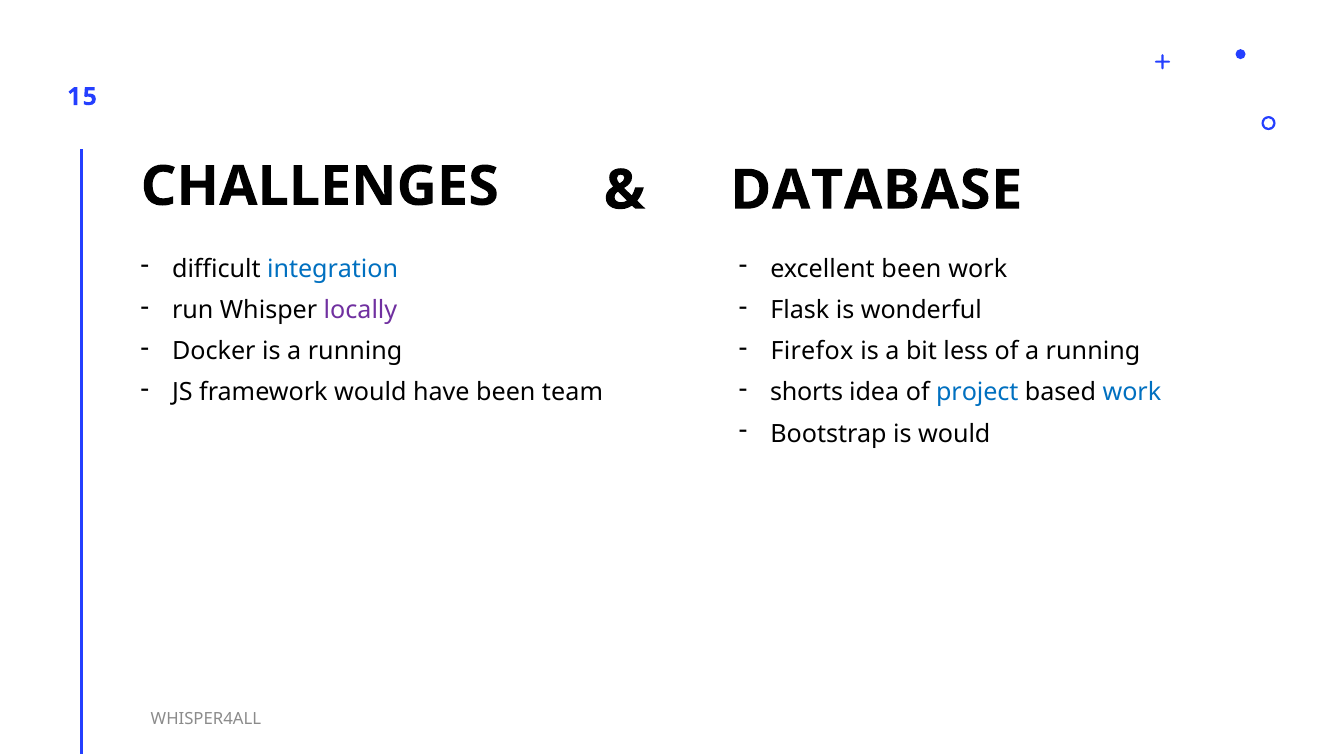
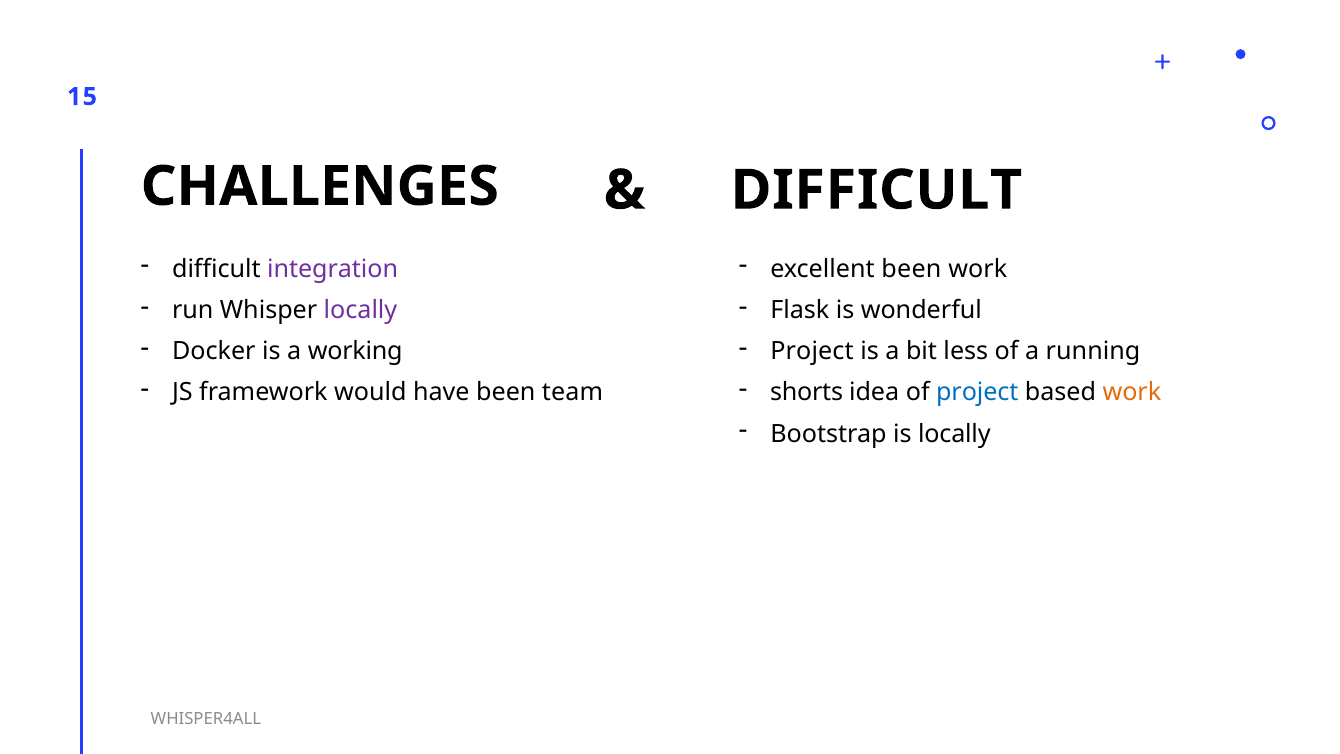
DATABASE: DATABASE -> DIFFICULT (876, 190)
integration colour: blue -> purple (333, 269)
is a running: running -> working (355, 351)
Firefox: Firefox -> Project (812, 351)
work colour: blue -> orange (1132, 393)
is would: would -> locally (954, 434)
